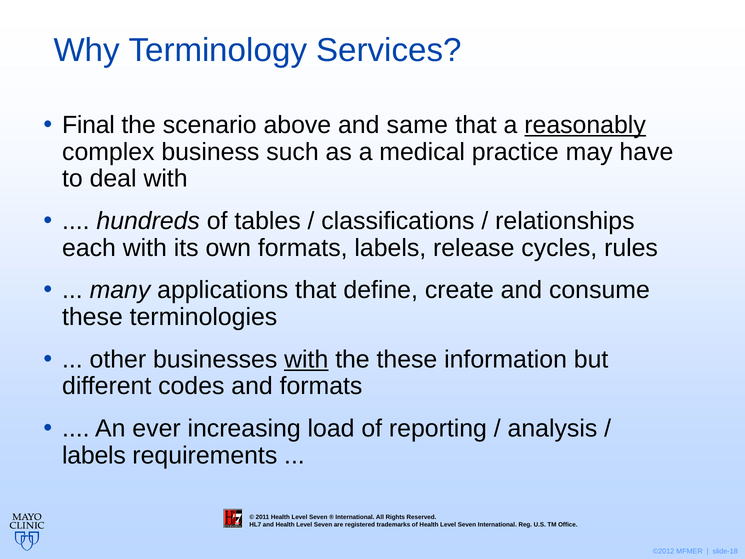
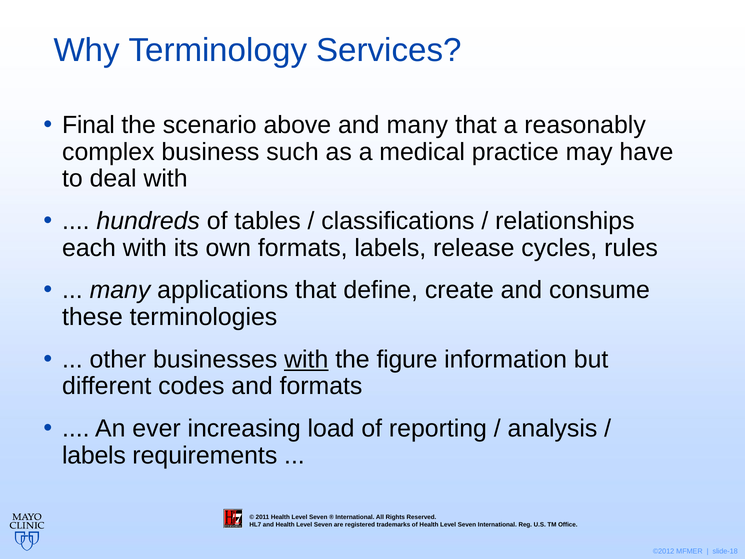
and same: same -> many (417, 125)
reasonably underline: present -> none (585, 125)
the these: these -> figure (407, 359)
